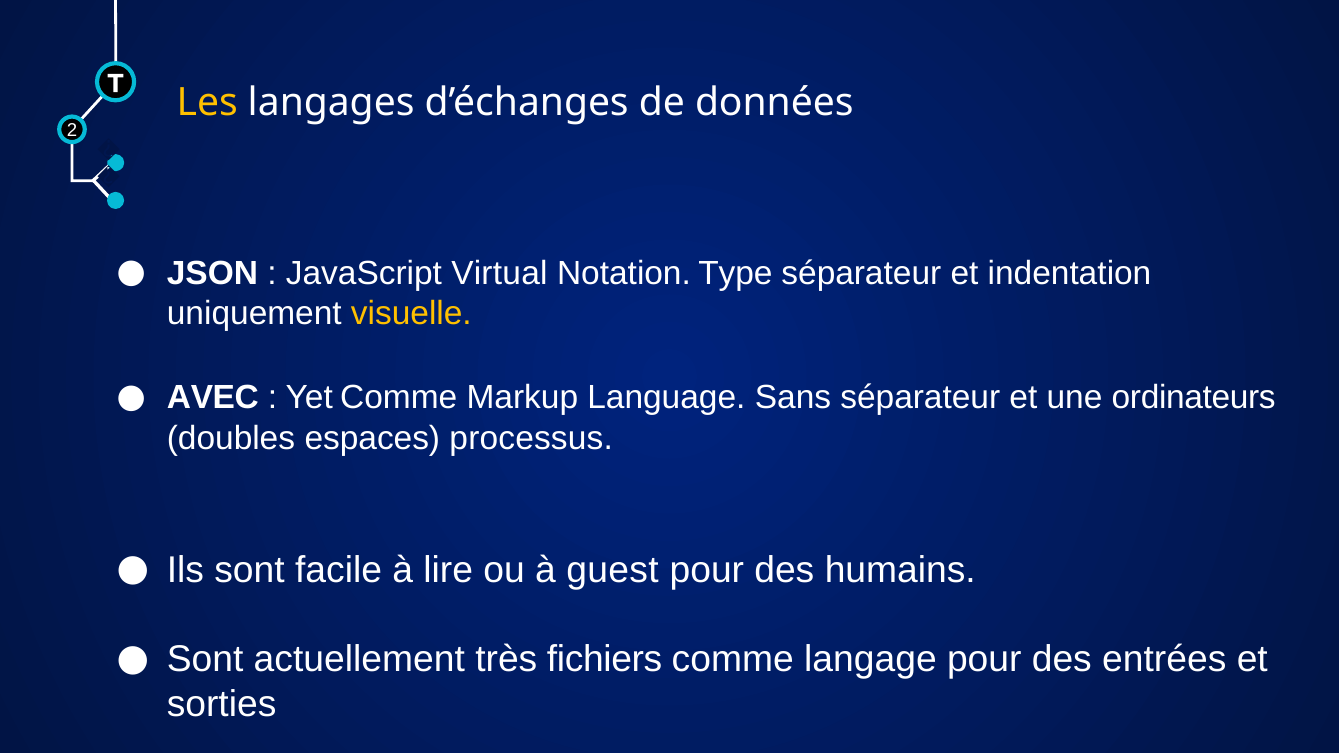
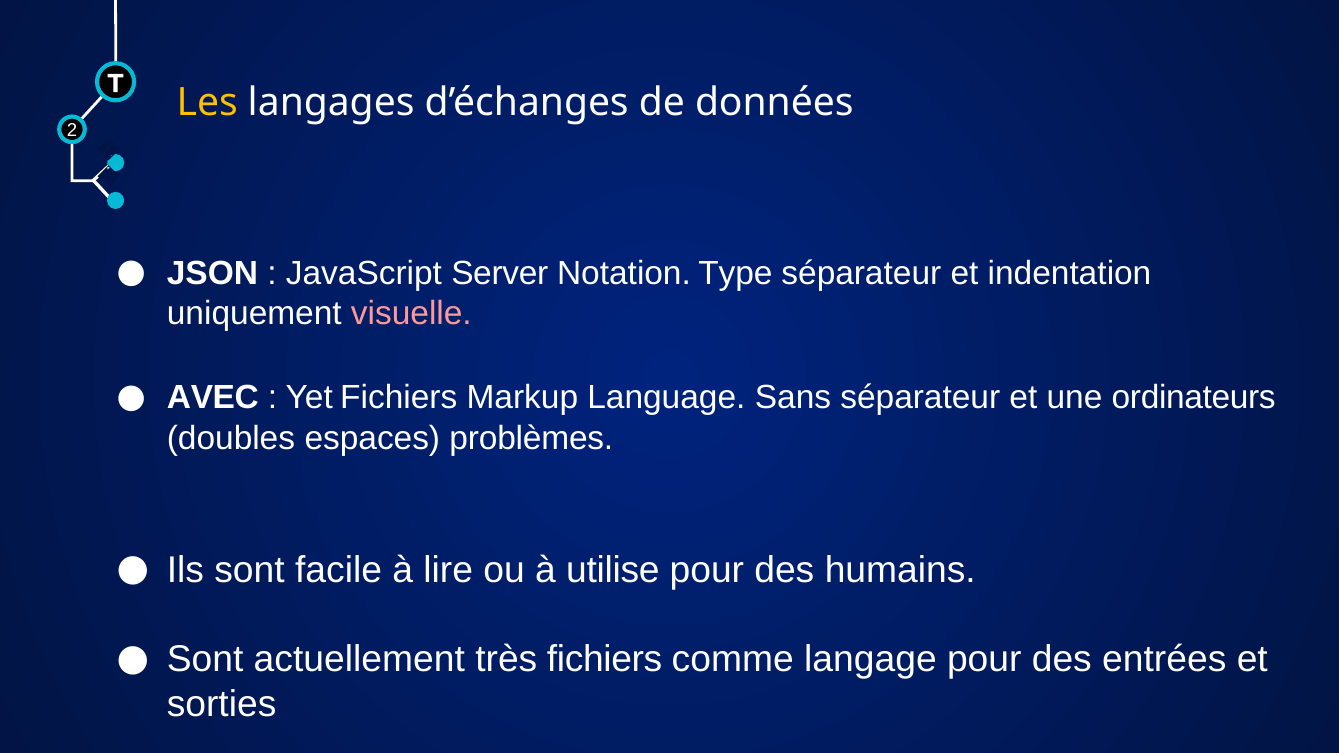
Virtual: Virtual -> Server (500, 273)
visuelle colour: yellow -> pink (411, 313)
Yet Comme: Comme -> Fichiers (399, 398)
processus: processus -> problèmes (531, 438)
guest: guest -> utilise (613, 570)
